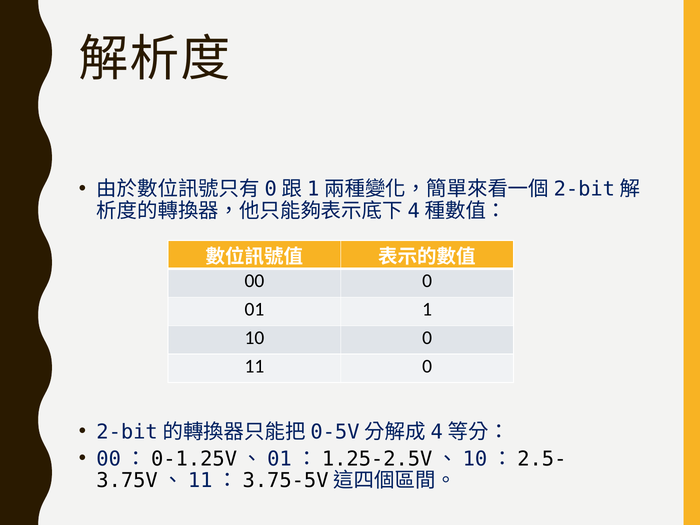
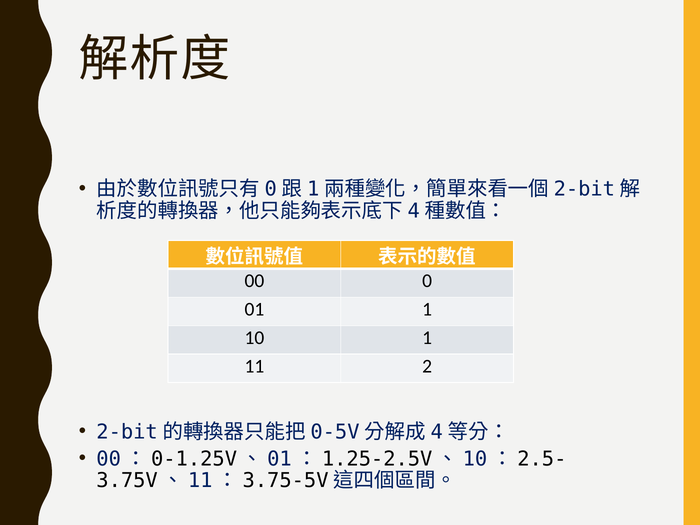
10 0: 0 -> 1 (427, 338)
11 0: 0 -> 2 (427, 366)
